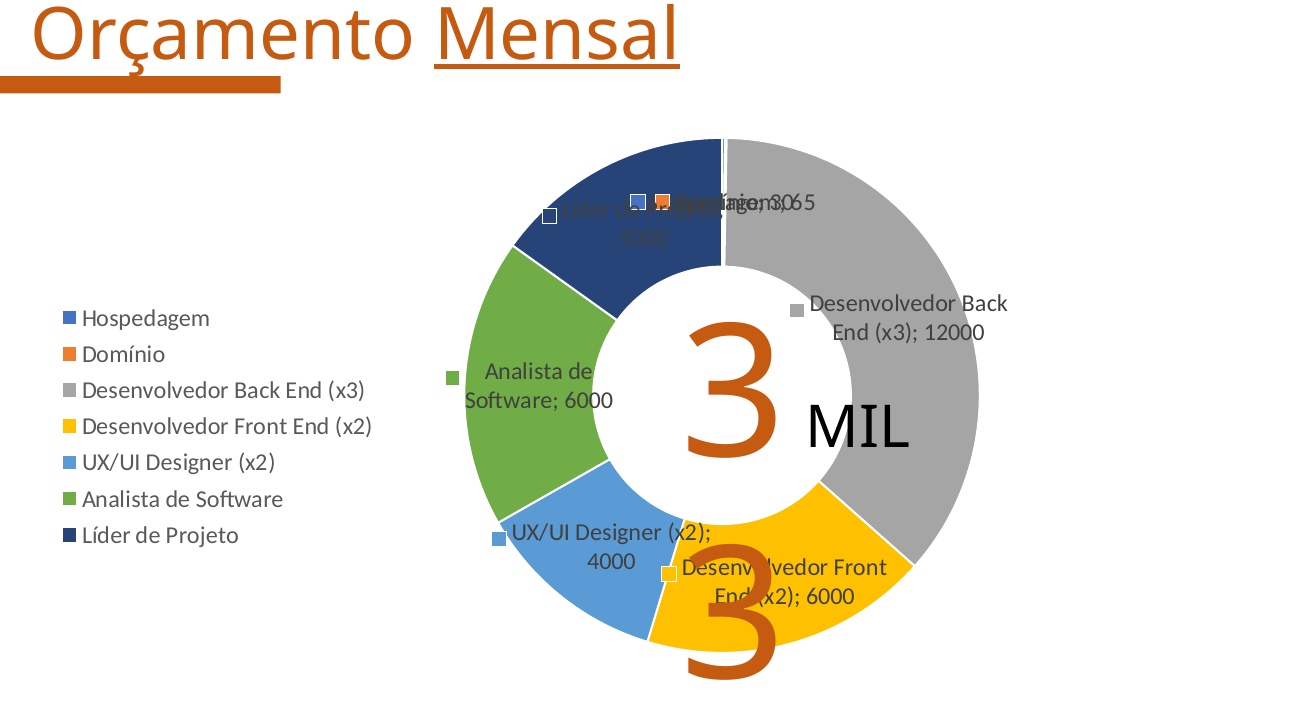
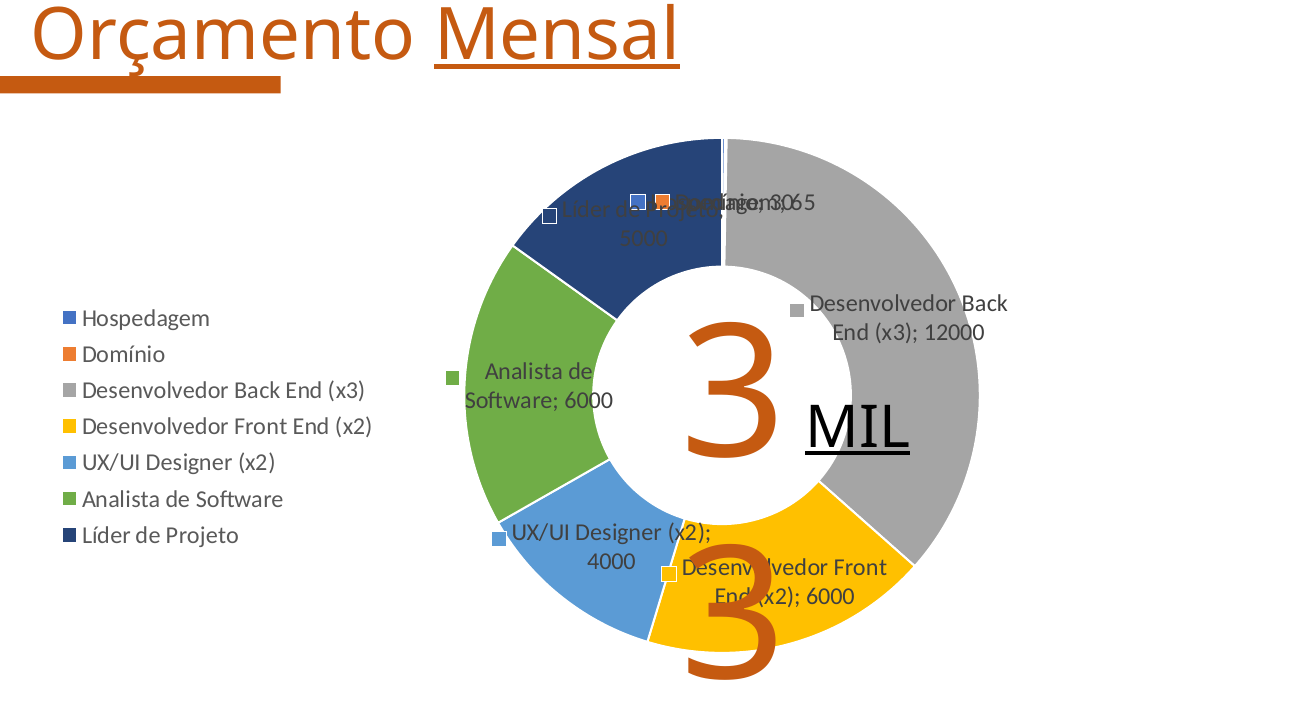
MIL underline: none -> present (858, 428)
